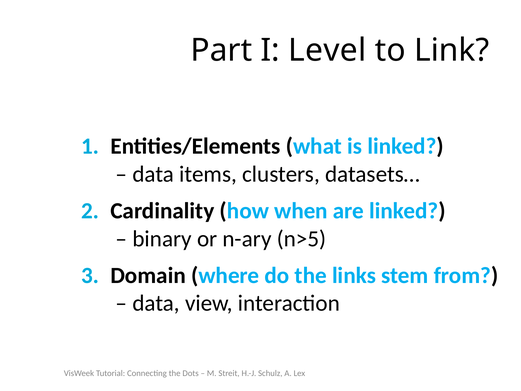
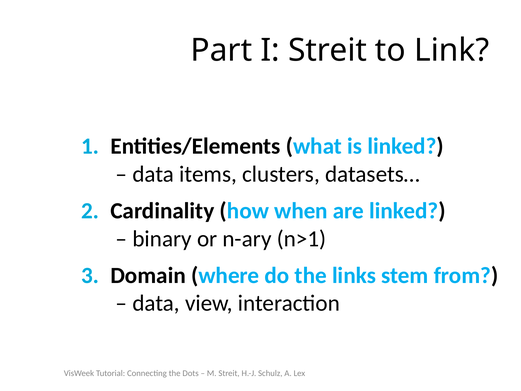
I Level: Level -> Streit (327, 50)
n>5: n>5 -> n>1 (301, 239)
